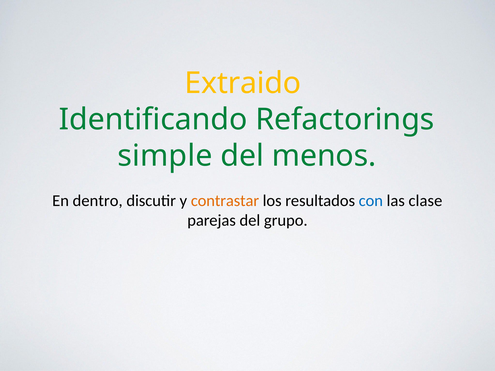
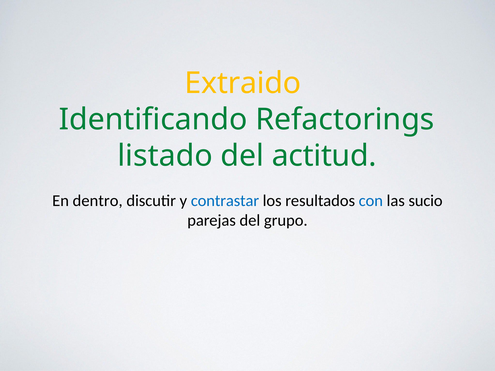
simple: simple -> listado (165, 156)
menos: menos -> actitud (324, 156)
contrastar colour: orange -> blue (225, 201)
clase: clase -> sucio (426, 201)
